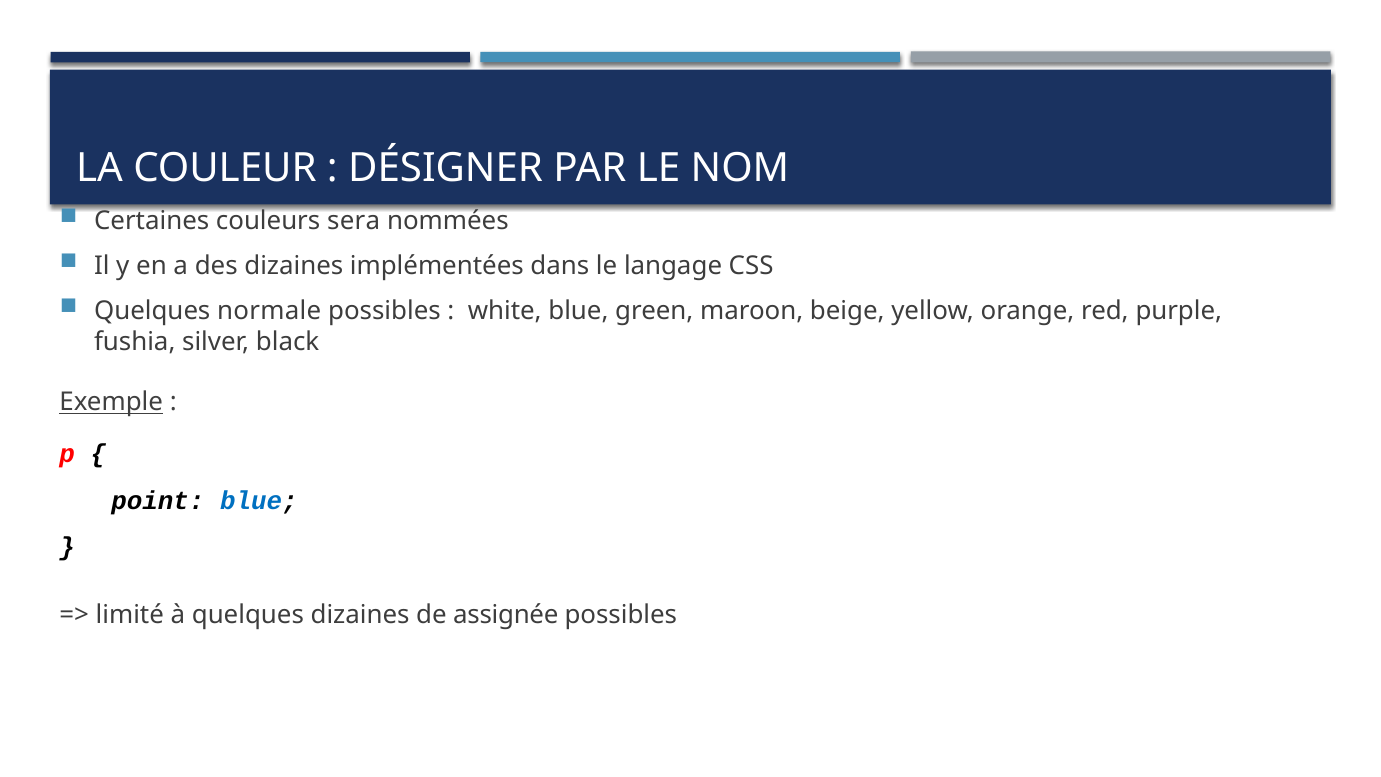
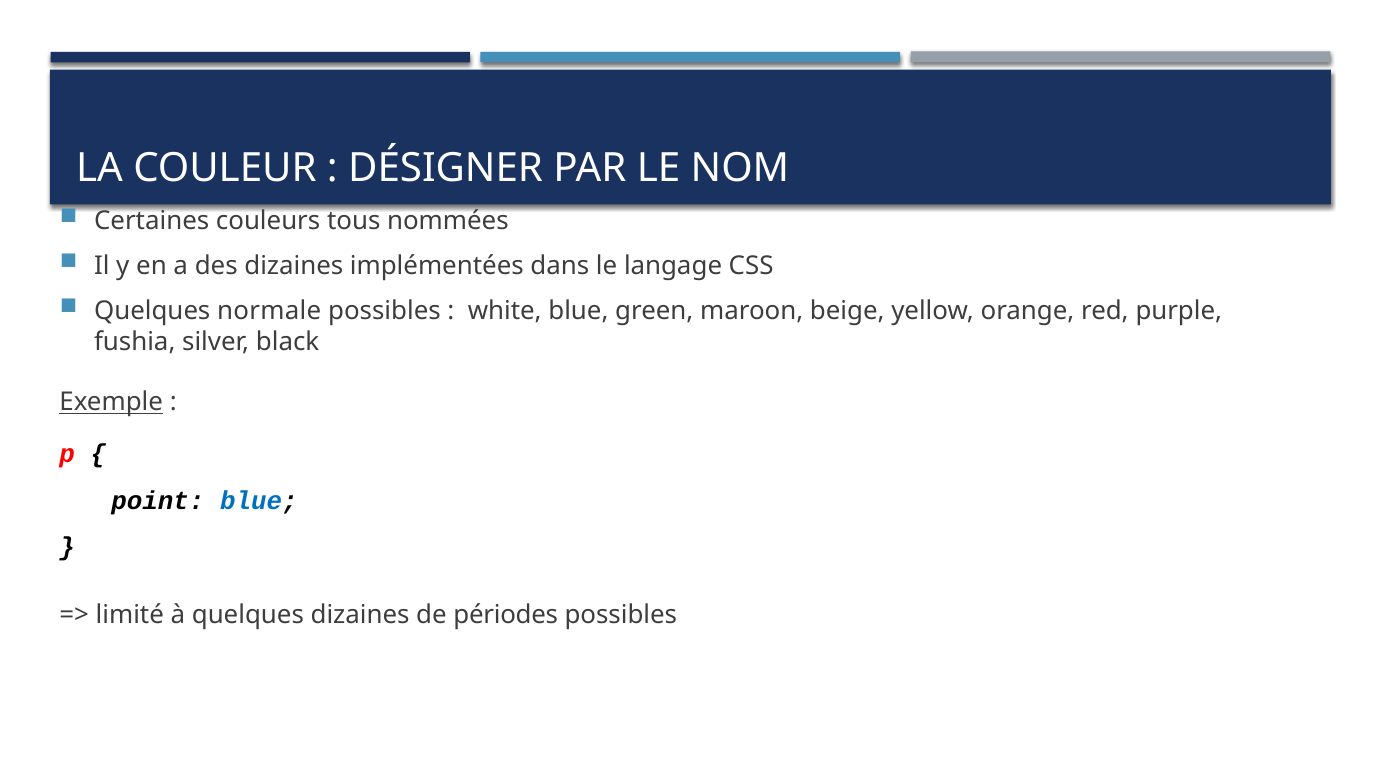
sera: sera -> tous (354, 221)
assignée: assignée -> périodes (506, 614)
